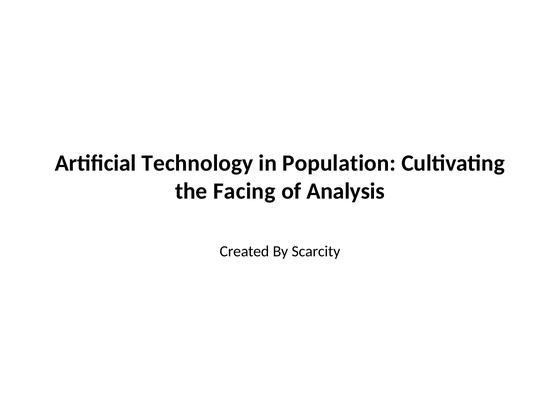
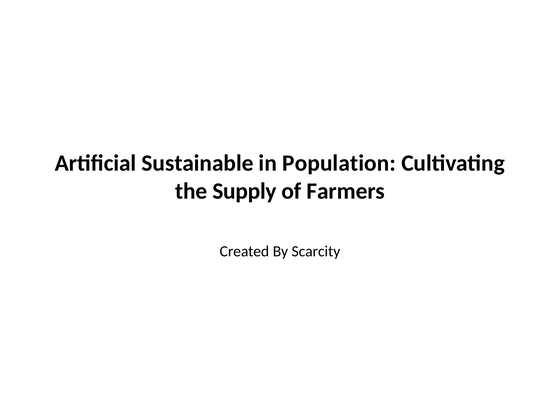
Technology: Technology -> Sustainable (198, 163)
Facing: Facing -> Supply (244, 191)
Analysis: Analysis -> Farmers (346, 191)
